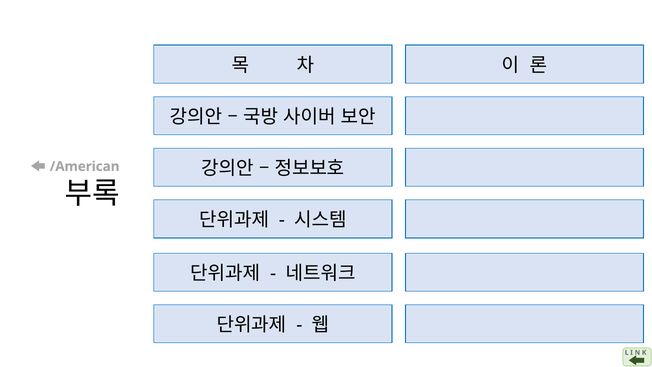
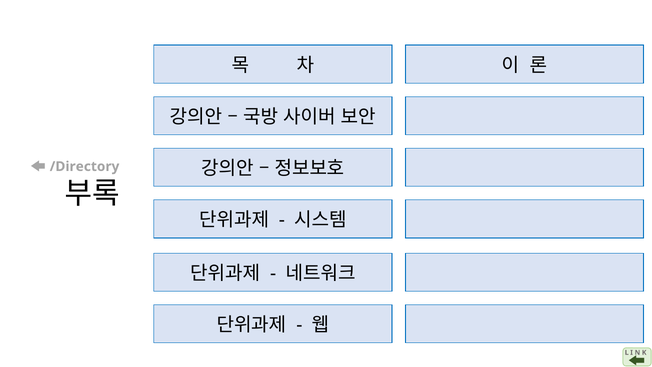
/American: /American -> /Directory (85, 166)
